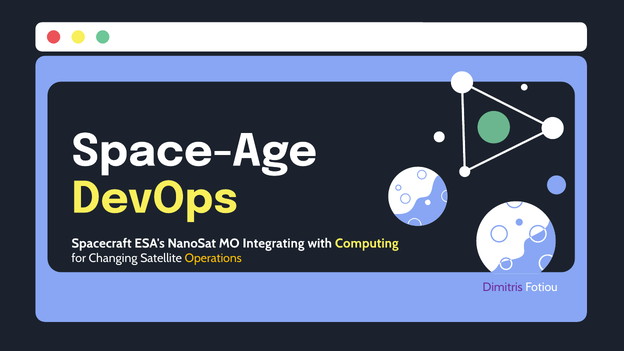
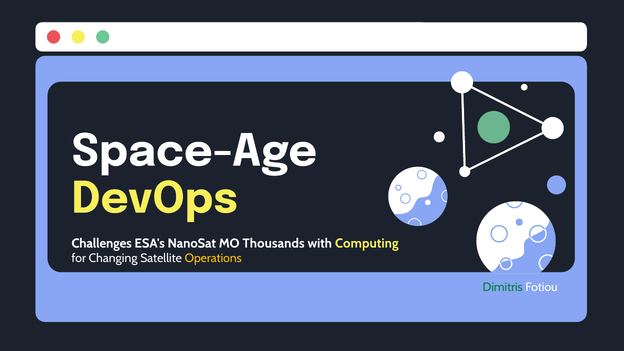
Spacecraft: Spacecraft -> Challenges (102, 243)
Integrating: Integrating -> Thousands (274, 243)
Dimitris colour: purple -> green (503, 287)
